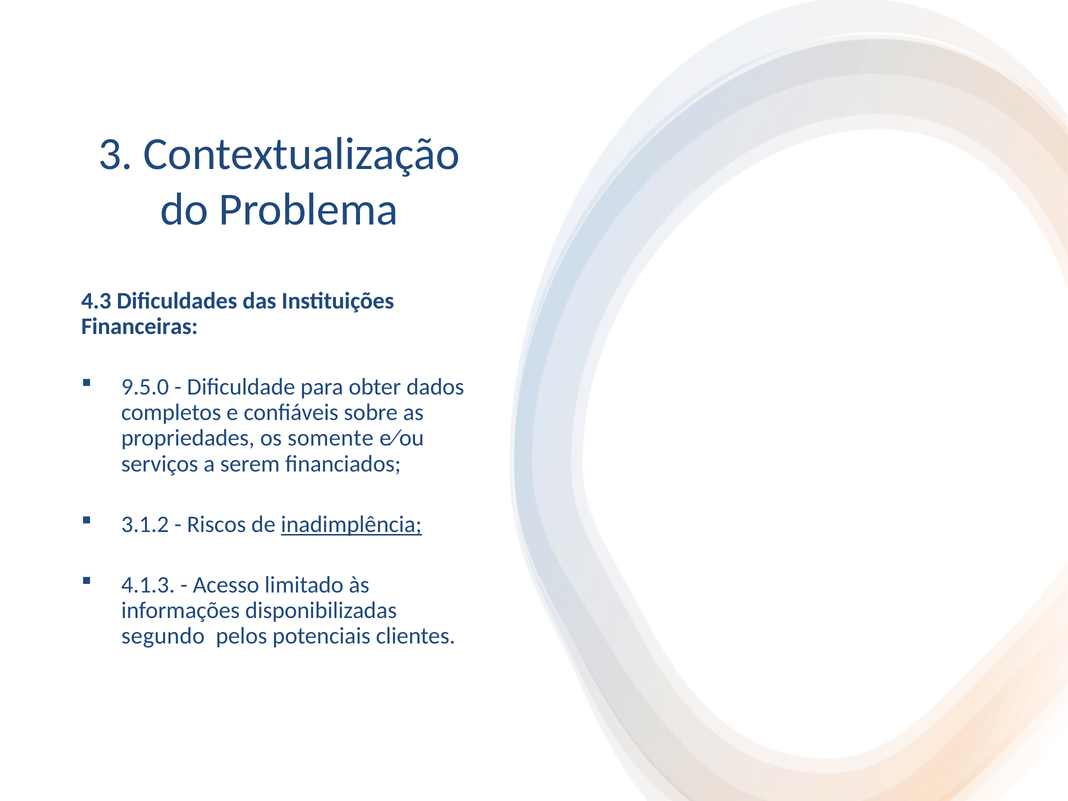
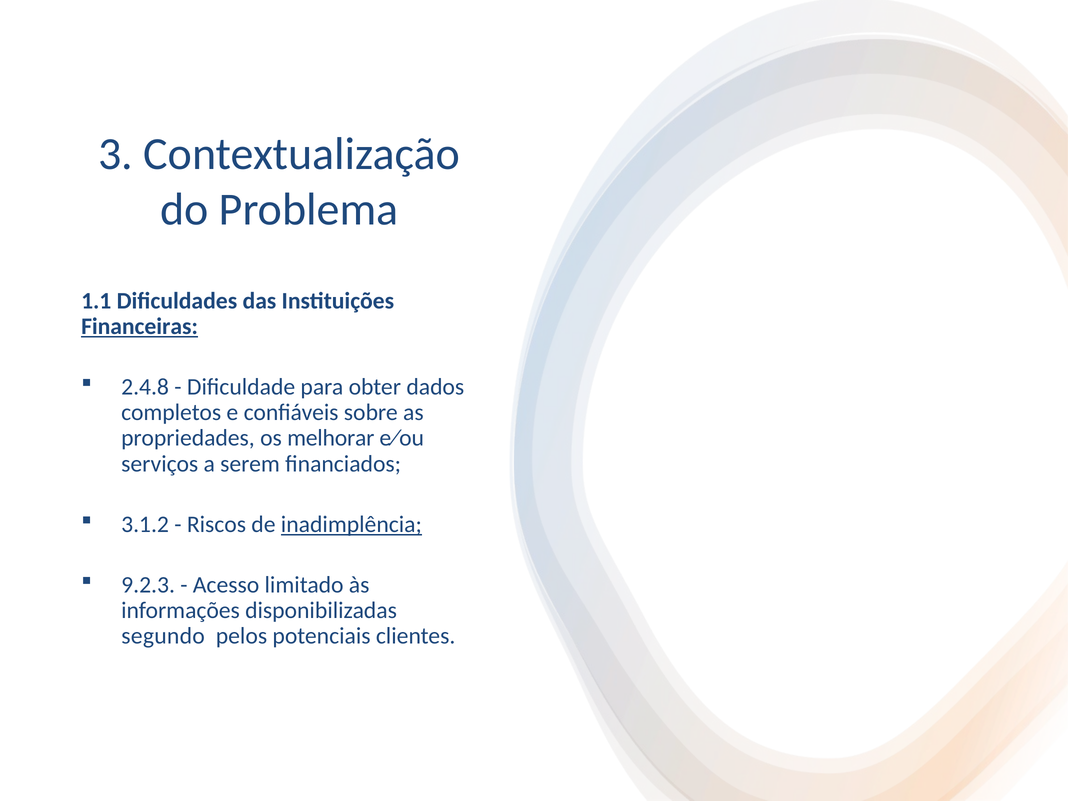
4.3: 4.3 -> 1.1 (96, 301)
Financeiras underline: none -> present (140, 326)
9.5.0: 9.5.0 -> 2.4.8 (145, 387)
somente: somente -> melhorar (331, 438)
4.1.3: 4.1.3 -> 9.2.3 (148, 585)
